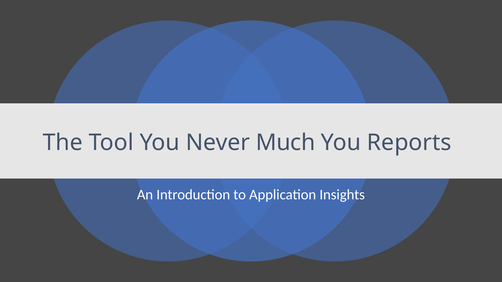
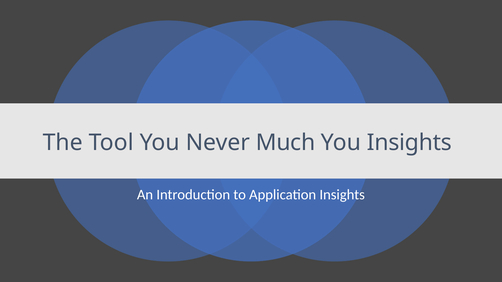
You Reports: Reports -> Insights (409, 143)
